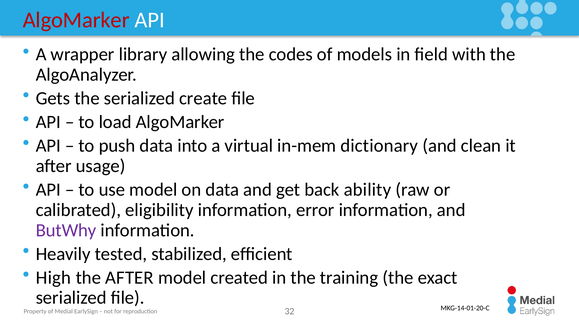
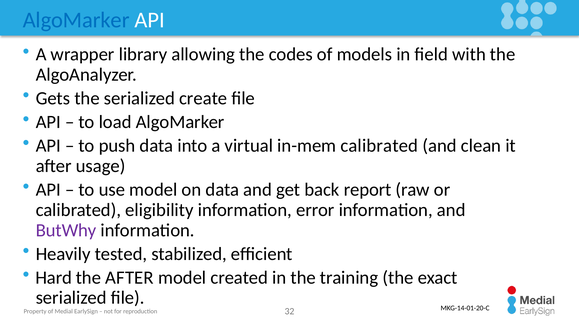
AlgoMarker colour: red -> blue (76, 20)
in-mem dictionary: dictionary -> calibrated (379, 146)
ability: ability -> report (368, 190)
High: High -> Hard (54, 277)
